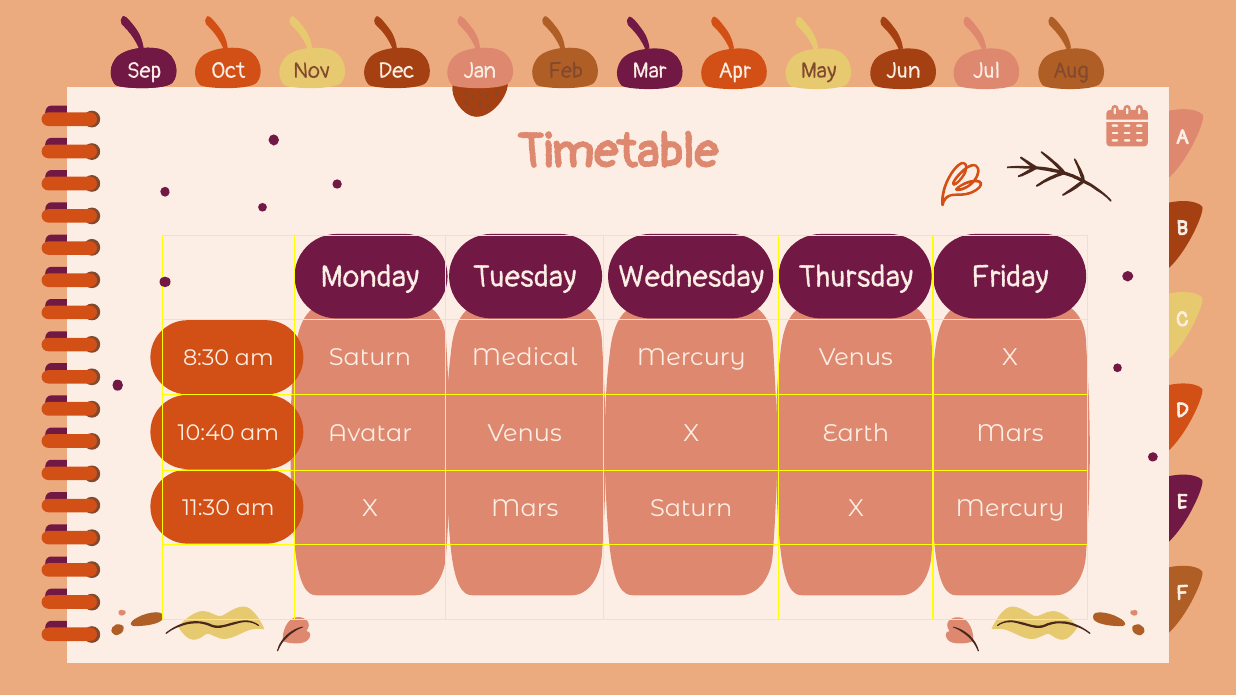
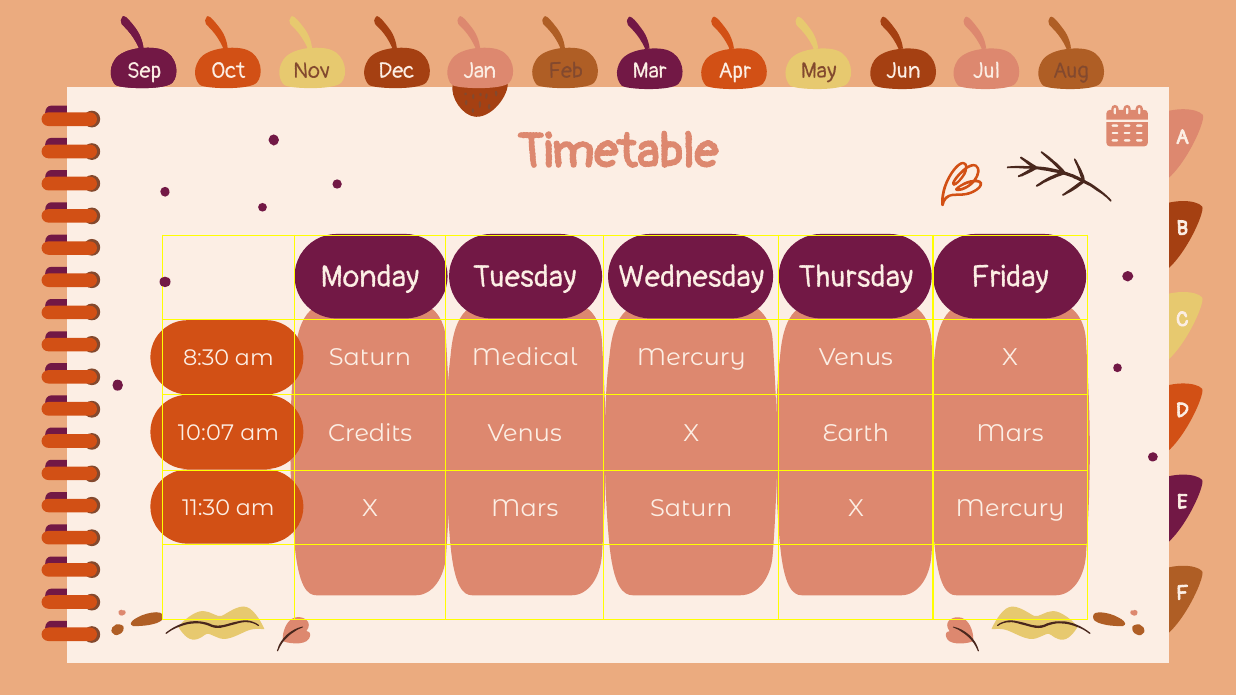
10:40: 10:40 -> 10:07 (206, 434)
Avatar: Avatar -> Credits (370, 434)
